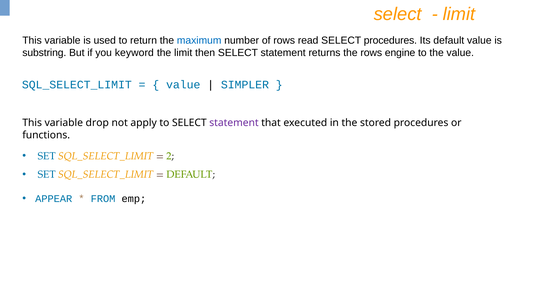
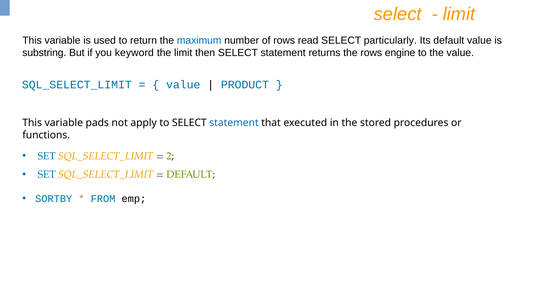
SELECT procedures: procedures -> particularly (390, 40)
SIMPLER: SIMPLER -> PRODUCT (245, 85)
drop: drop -> pads (97, 123)
statement colour: purple -> blue (234, 123)
APPEAR: APPEAR -> SORTBY (54, 199)
